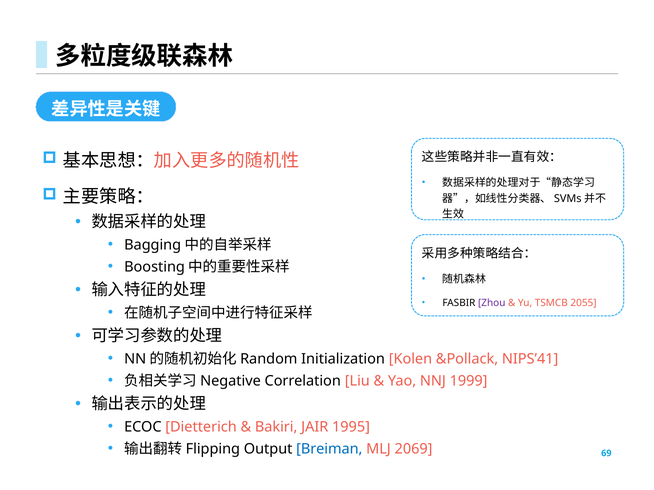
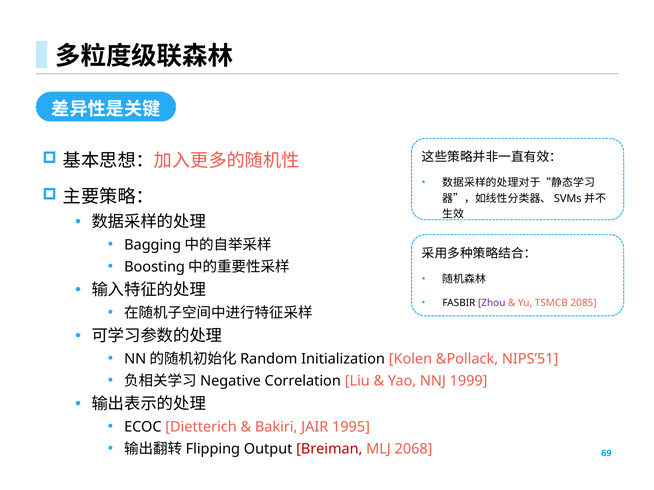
2055: 2055 -> 2085 (584, 303)
NIPS’41: NIPS’41 -> NIPS’51 (530, 359)
Breiman colour: blue -> red (329, 449)
2069: 2069 -> 2068 (414, 449)
